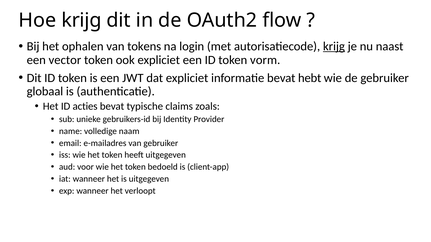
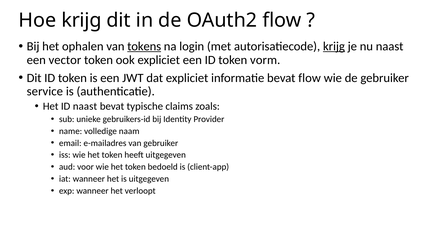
tokens underline: none -> present (144, 46)
bevat hebt: hebt -> flow (310, 78)
globaal: globaal -> service (45, 92)
ID acties: acties -> naast (85, 106)
